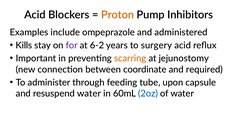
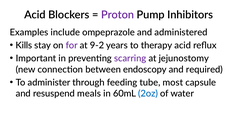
Proton colour: orange -> purple (118, 15)
6-2: 6-2 -> 9-2 (97, 45)
surgery: surgery -> therapy (157, 45)
scarring colour: orange -> purple (130, 58)
coordinate: coordinate -> endoscopy (145, 69)
upon: upon -> most (173, 82)
resuspend water: water -> meals (89, 94)
